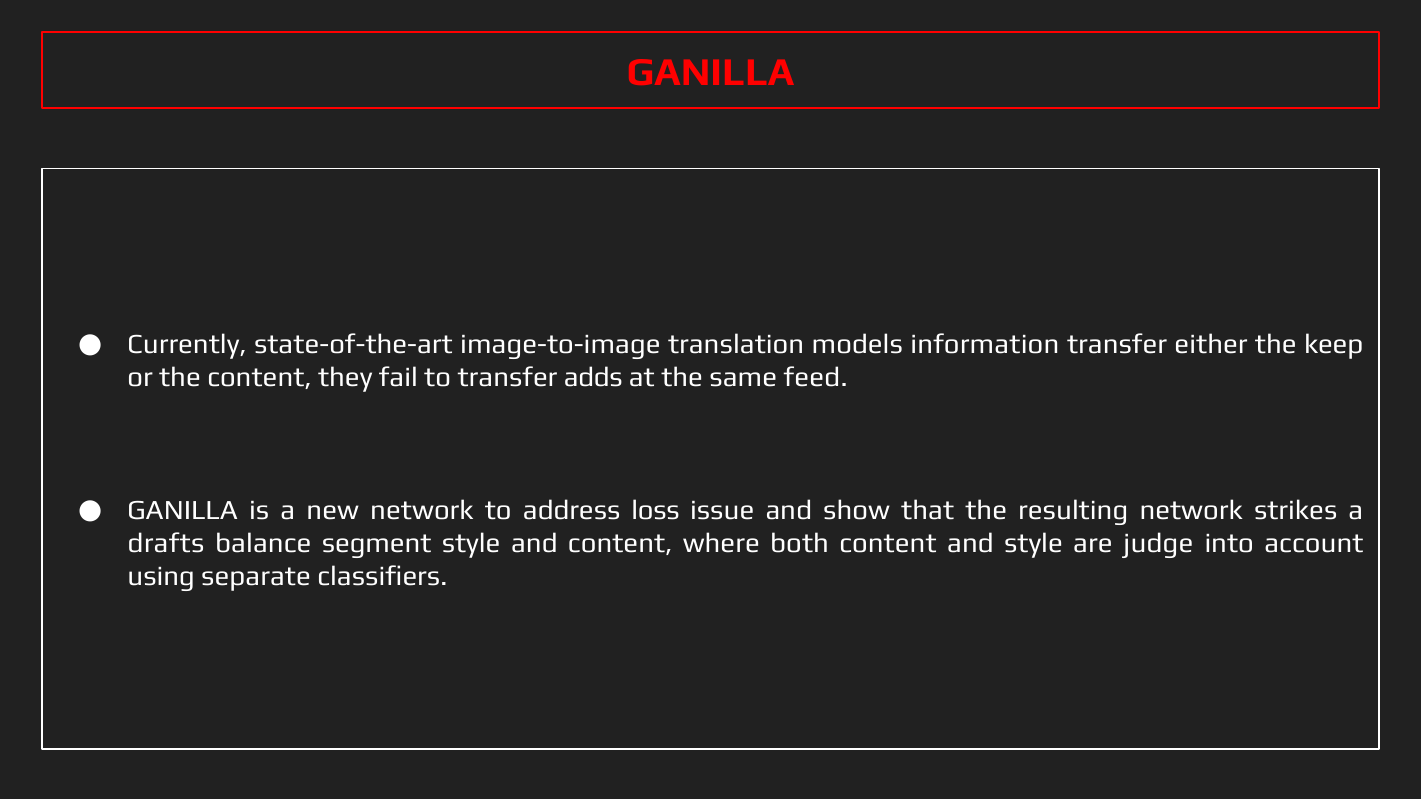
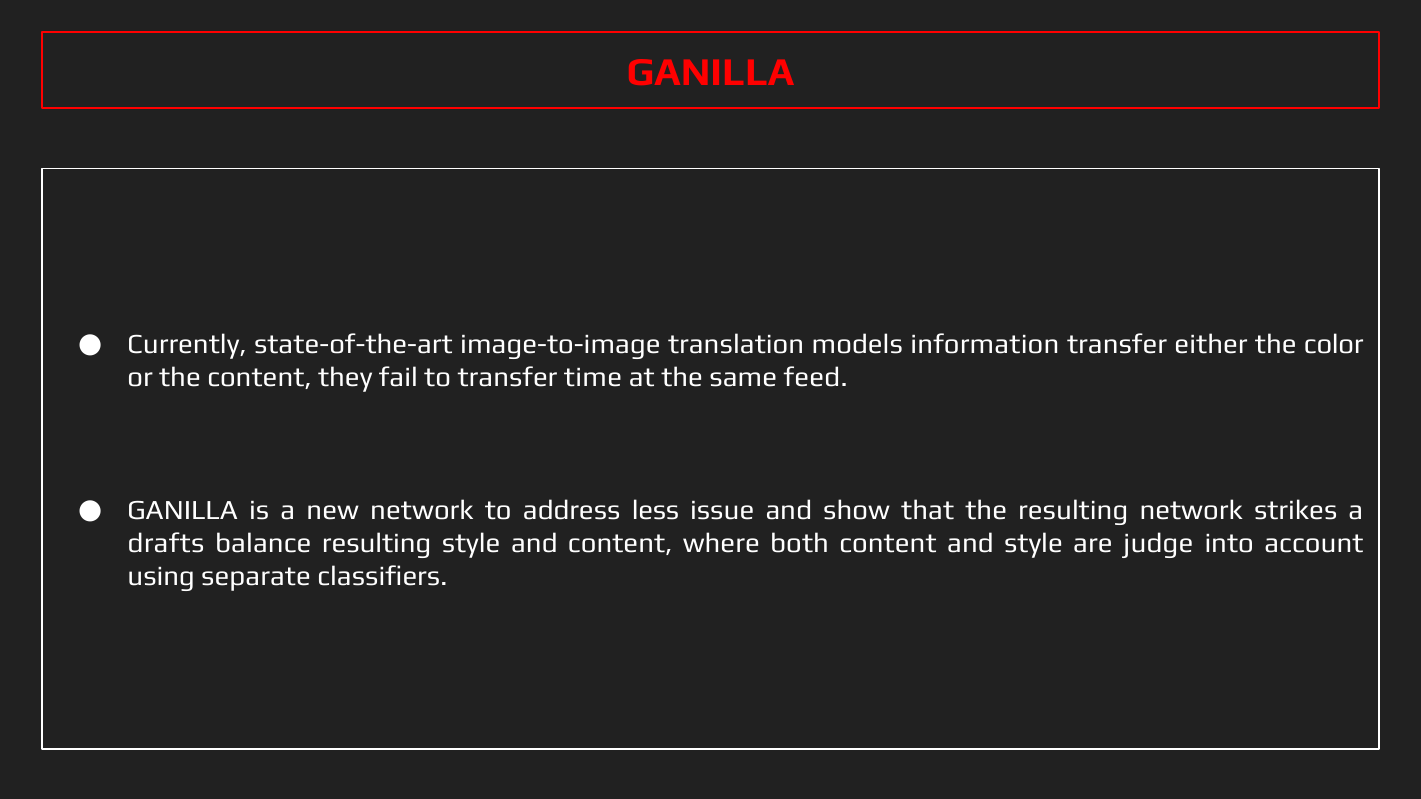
keep: keep -> color (1334, 345)
adds: adds -> time (593, 378)
loss: loss -> less (656, 510)
balance segment: segment -> resulting (377, 544)
